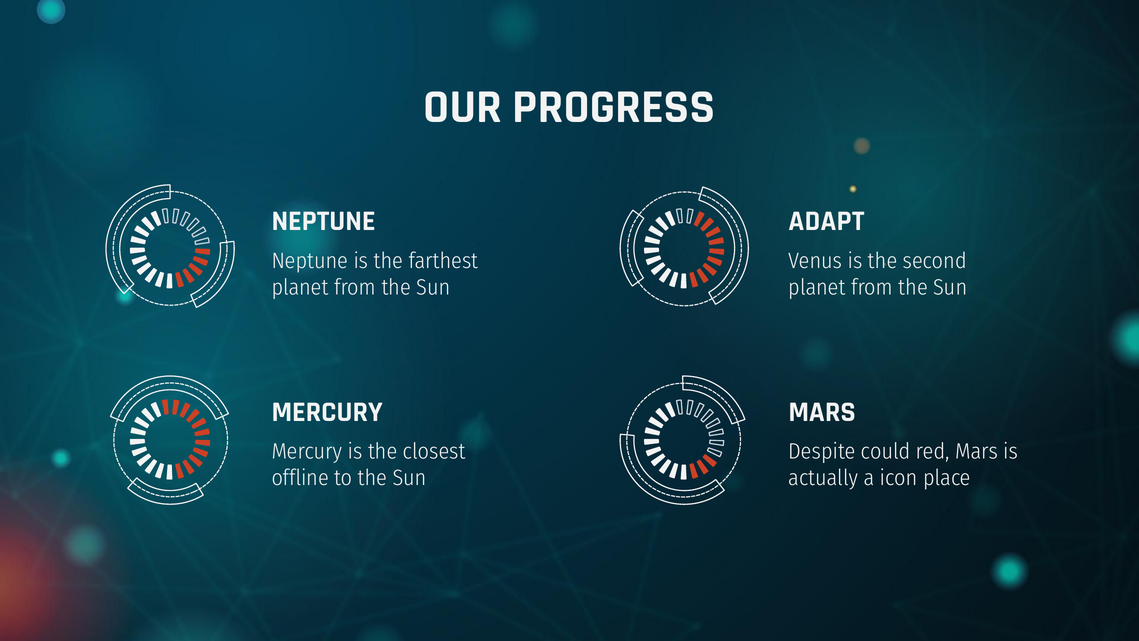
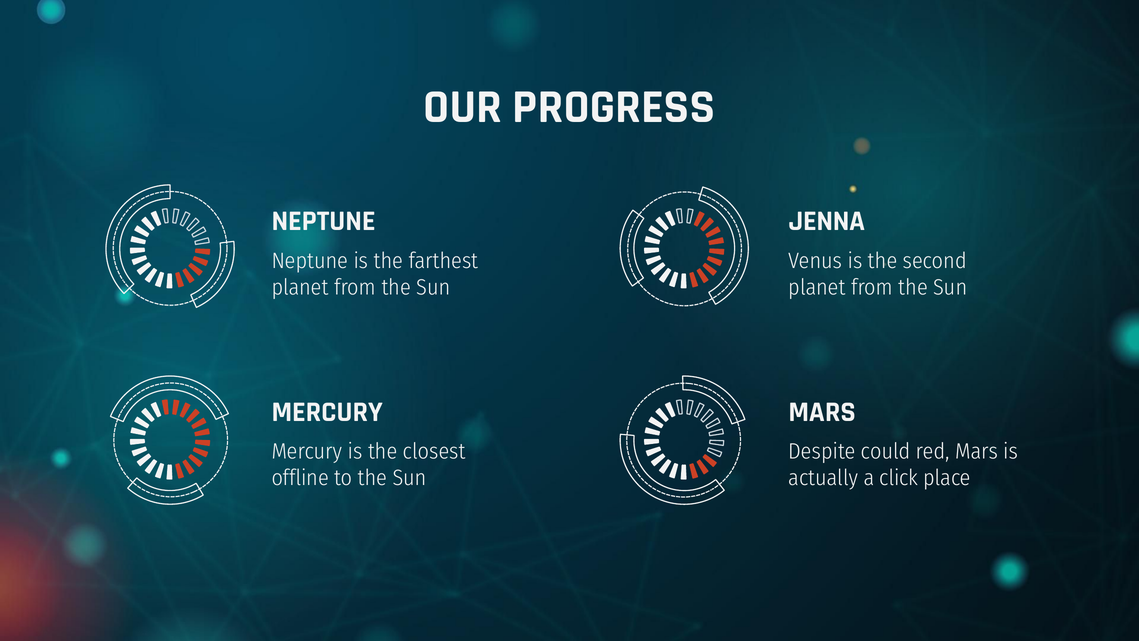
ADAPT: ADAPT -> JENNA (827, 221)
icon: icon -> click (899, 478)
